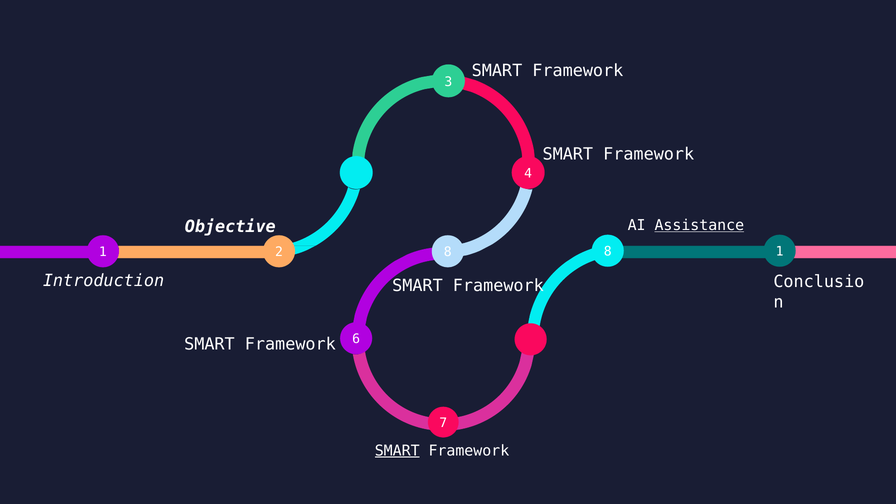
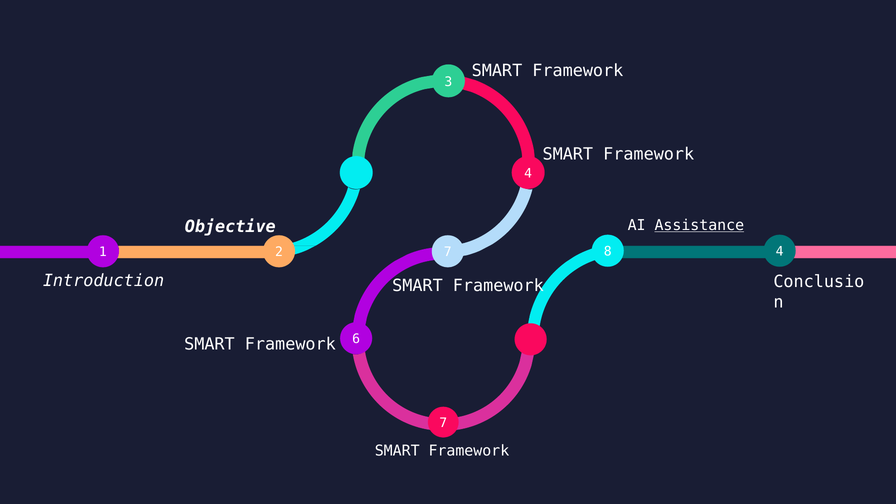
8 1: 1 -> 4 (780, 252)
1 8: 8 -> 7 (448, 252)
SMART underline: present -> none (397, 451)
